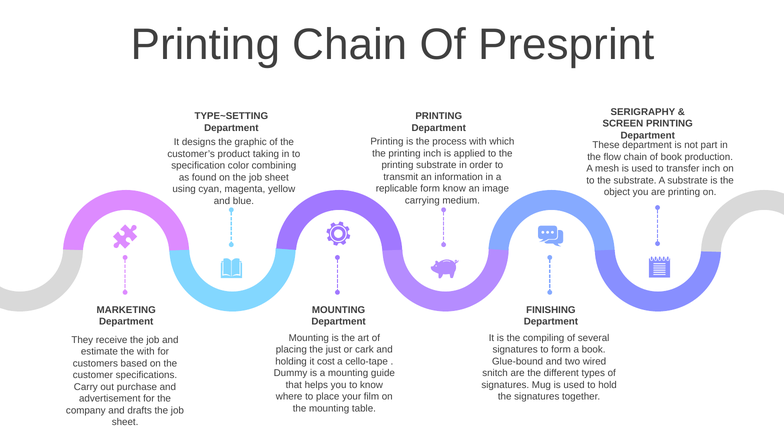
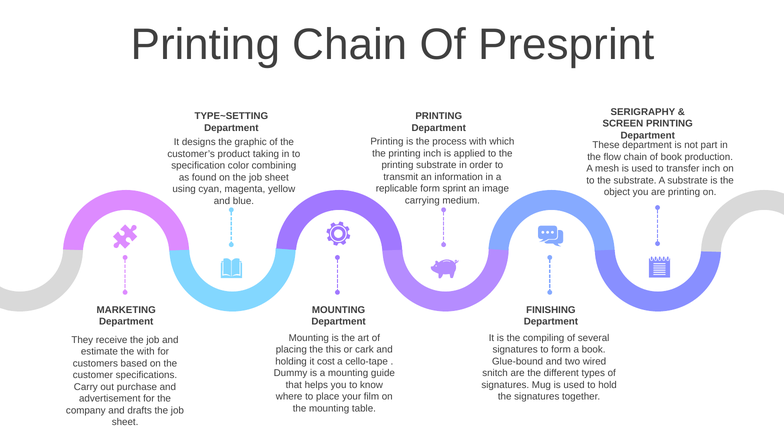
form know: know -> sprint (454, 189)
just: just -> this (333, 350)
